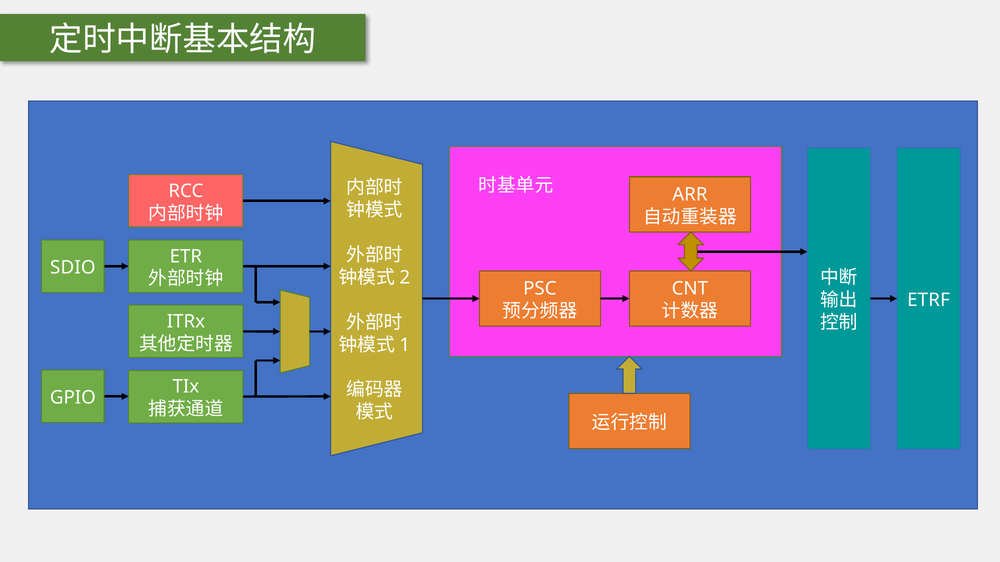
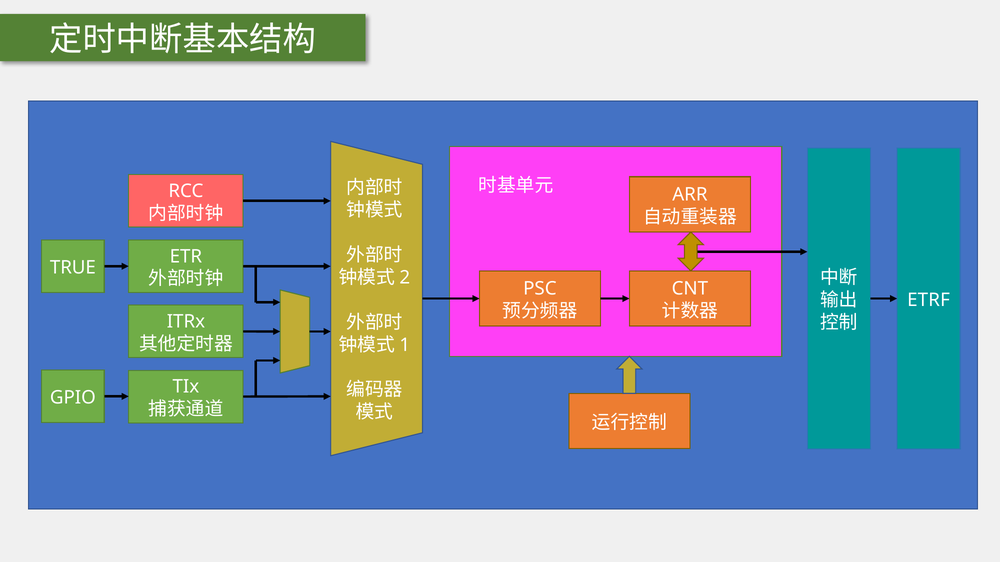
SDIO: SDIO -> TRUE (73, 268)
